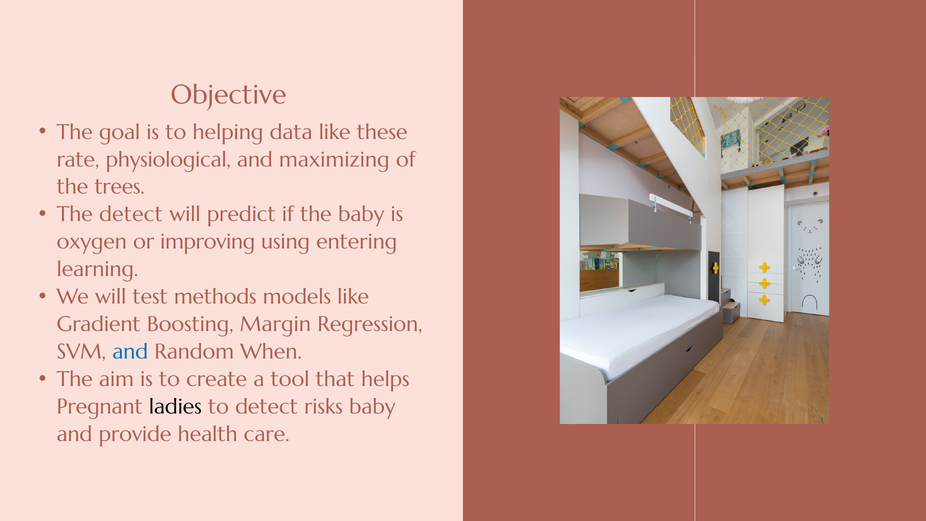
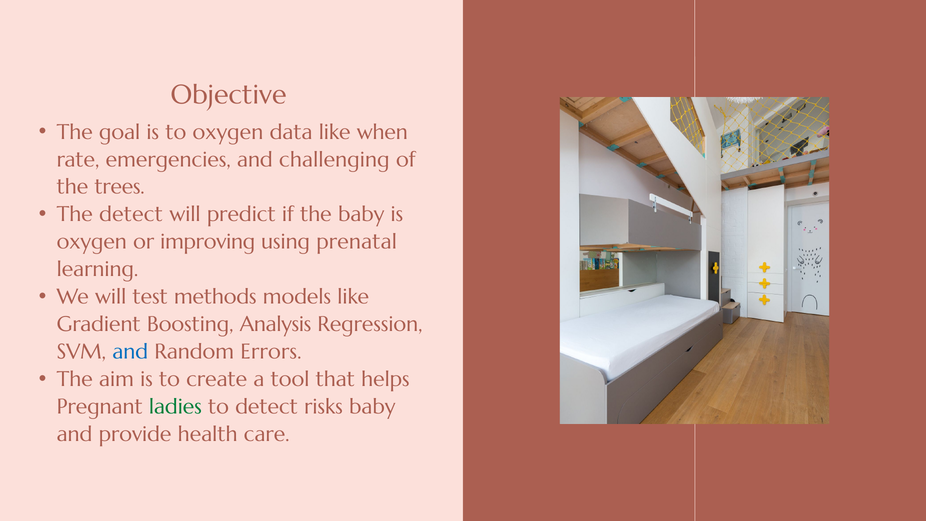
to helping: helping -> oxygen (228, 132)
these: these -> when (382, 132)
physiological: physiological -> emergencies (168, 159)
maximizing: maximizing -> challenging (334, 159)
entering: entering -> prenatal (357, 242)
Margin: Margin -> Analysis (276, 324)
When: When -> Errors (271, 352)
ladies colour: black -> green (175, 407)
